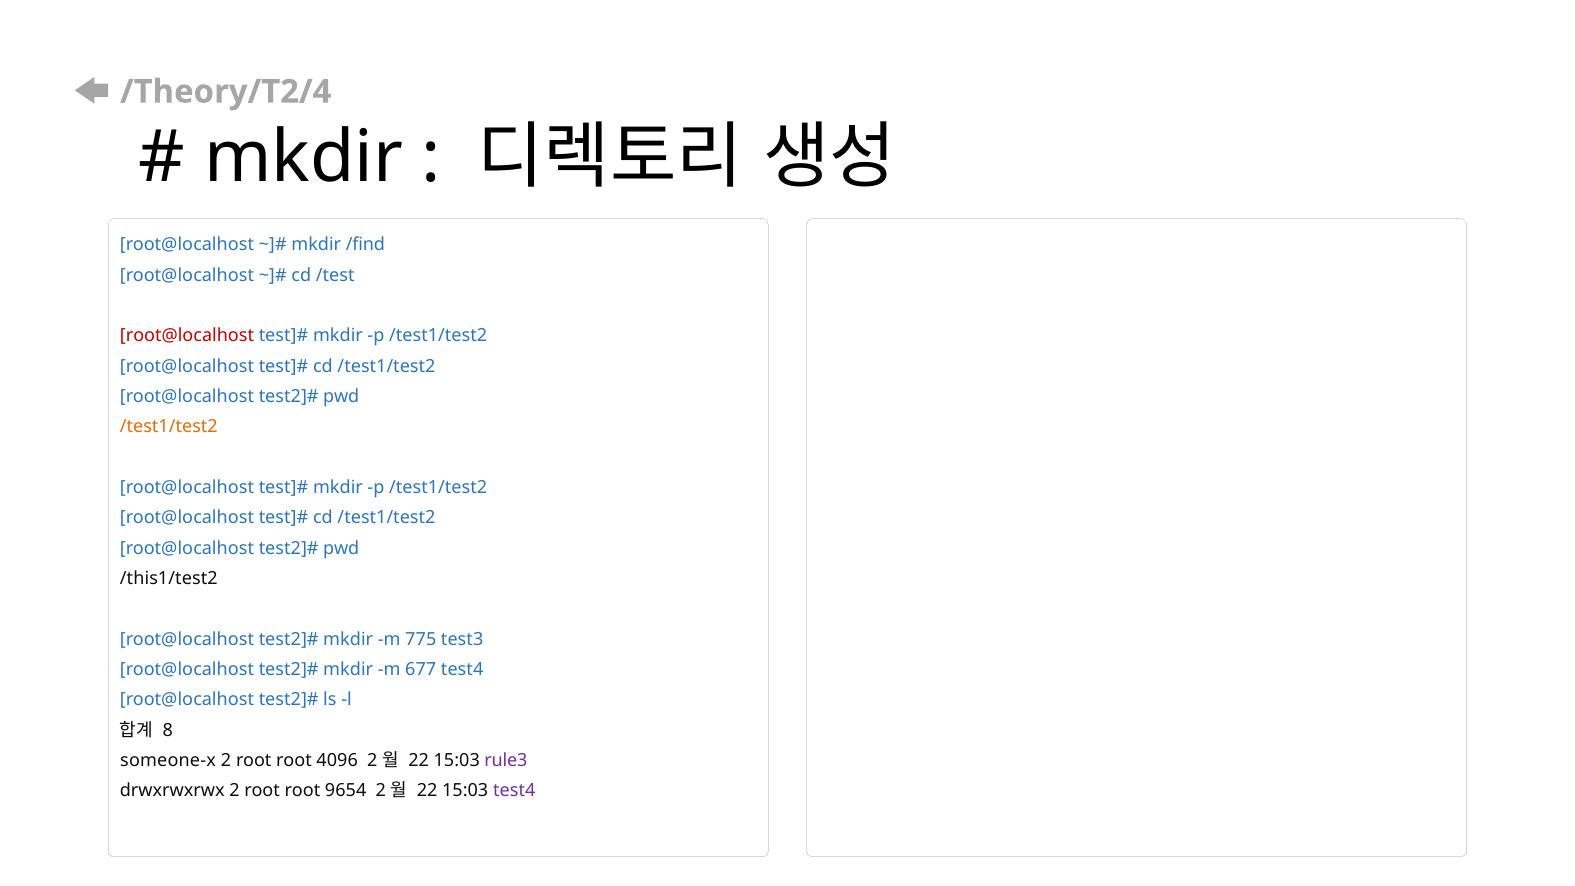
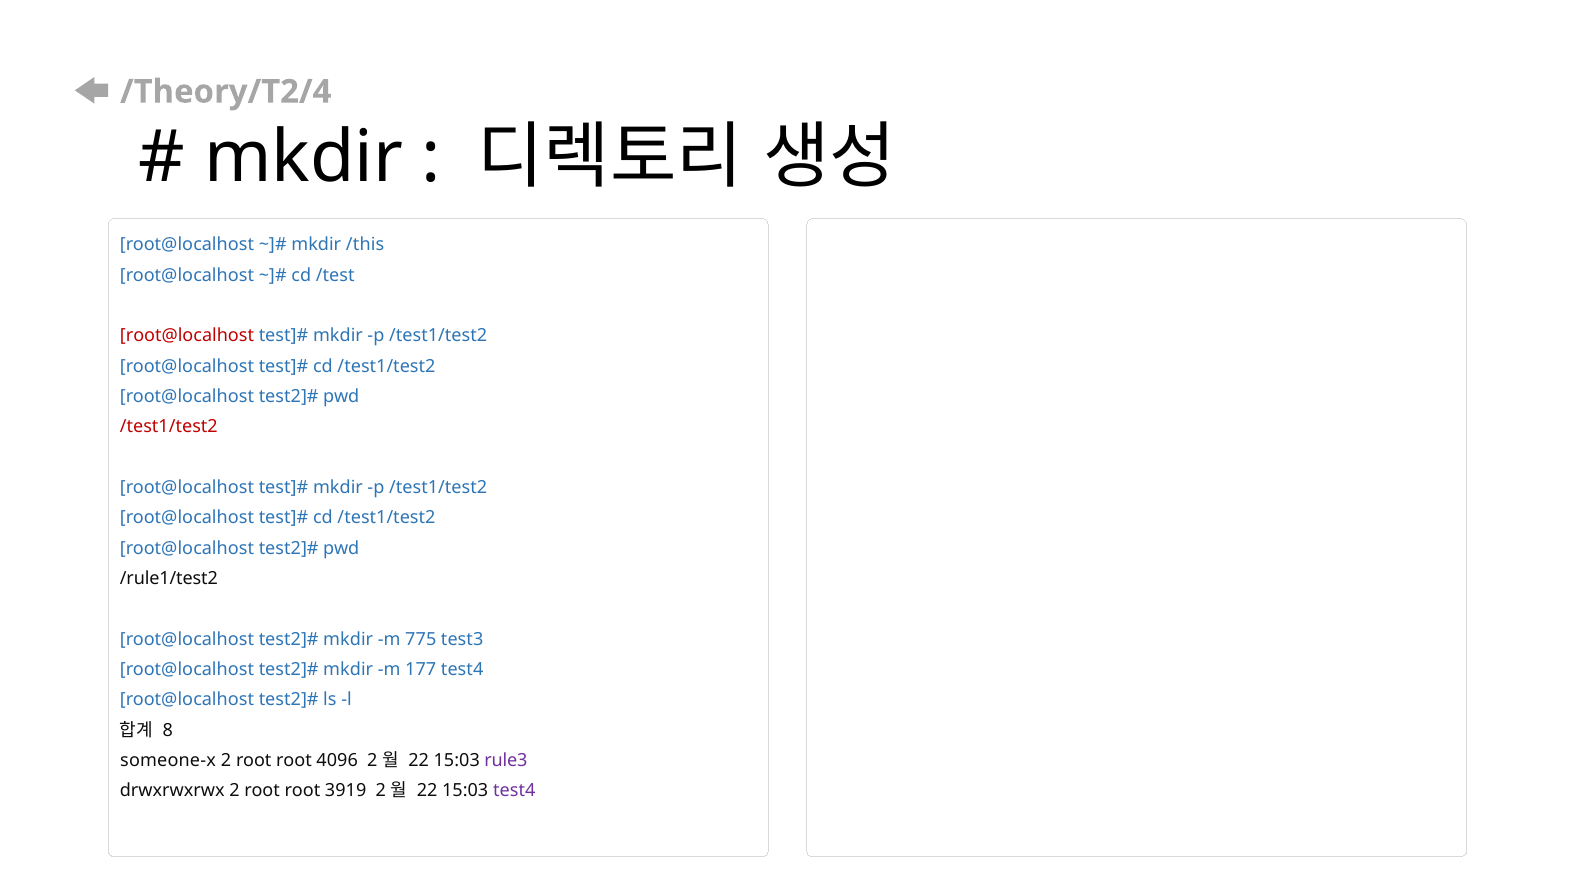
/find: /find -> /this (365, 245)
/test1/test2 colour: orange -> red (169, 427)
/this1/test2: /this1/test2 -> /rule1/test2 (169, 578)
677: 677 -> 177 (421, 669)
9654: 9654 -> 3919 (346, 791)
